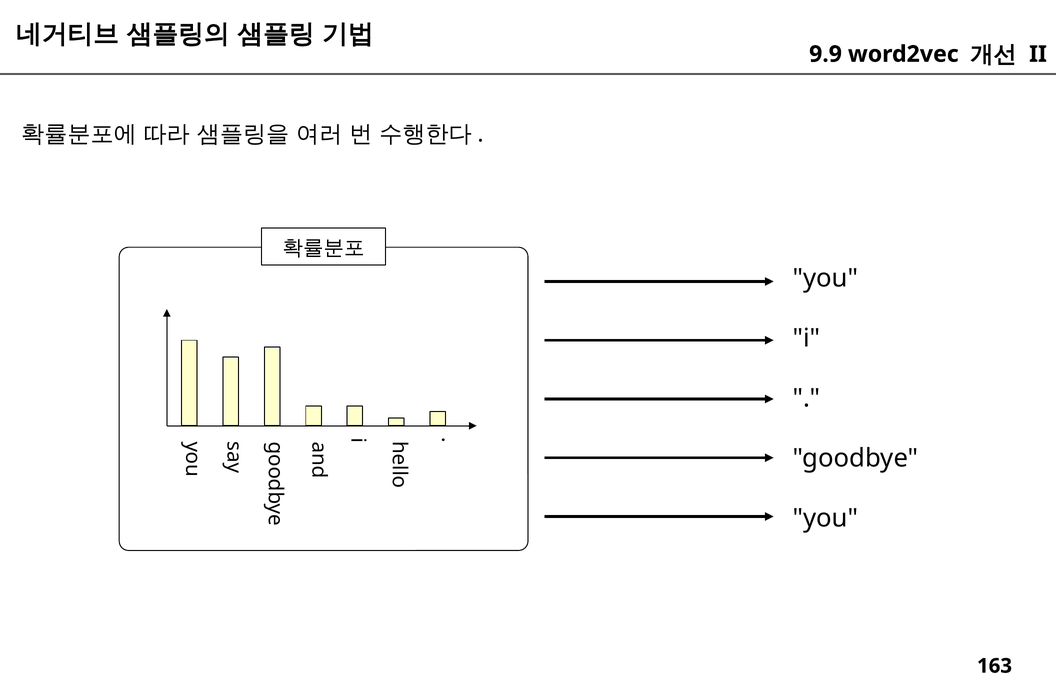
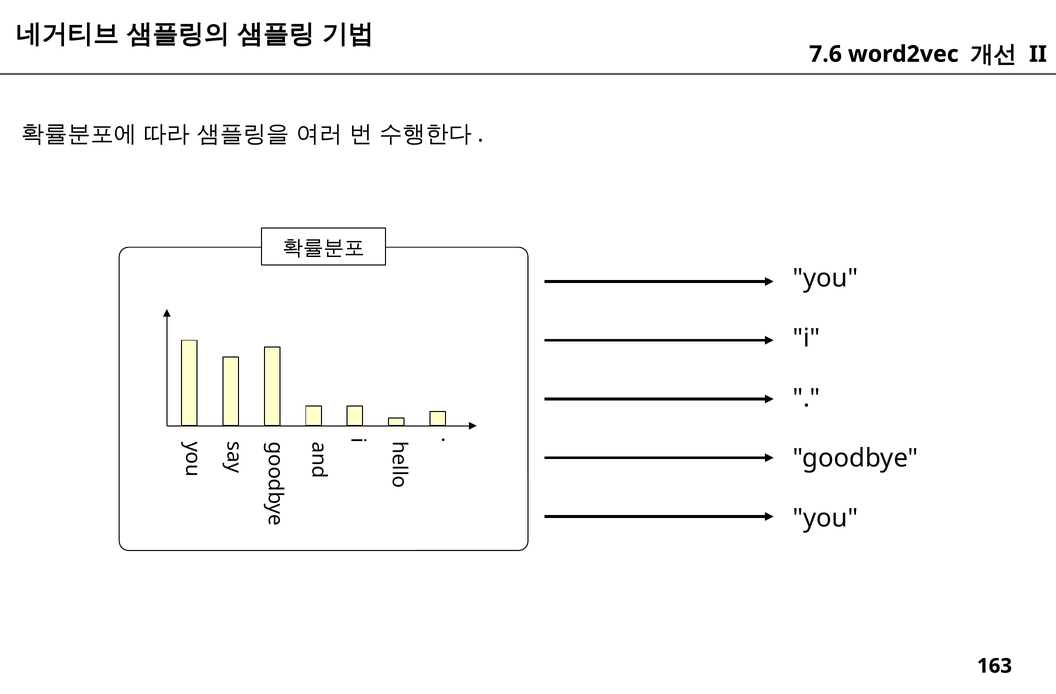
9.9: 9.9 -> 7.6 (826, 54)
